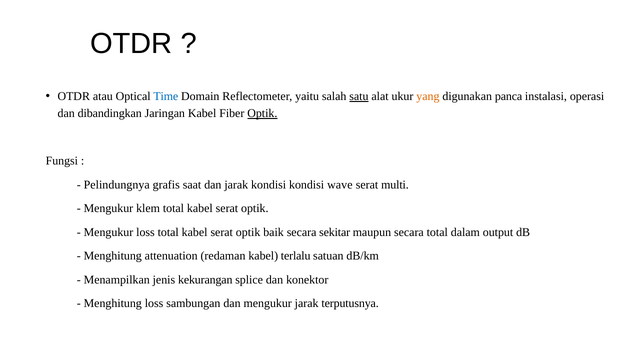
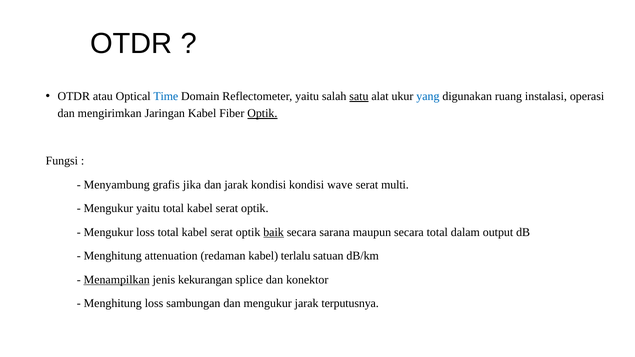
yang colour: orange -> blue (428, 96)
panca: panca -> ruang (508, 96)
dibandingkan: dibandingkan -> mengirimkan (110, 114)
Pelindungnya: Pelindungnya -> Menyambung (117, 185)
saat: saat -> jika (192, 185)
Mengukur klem: klem -> yaitu (148, 209)
baik underline: none -> present (274, 232)
sekitar: sekitar -> sarana (335, 232)
Menampilkan underline: none -> present (117, 280)
